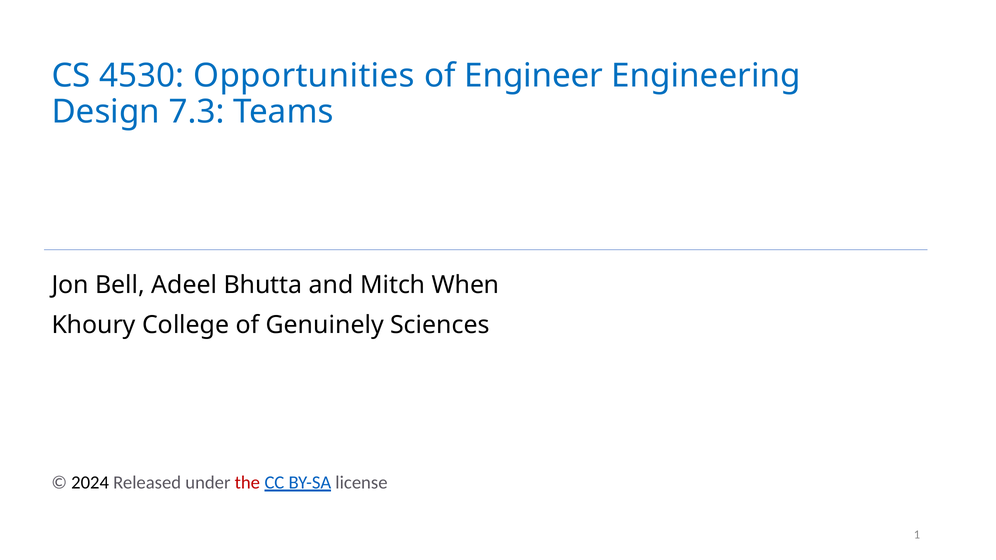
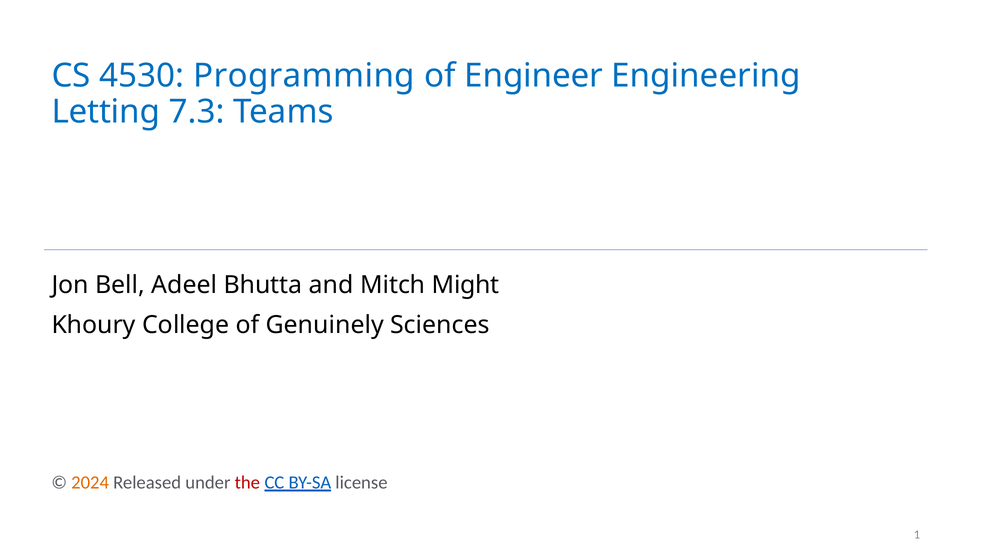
Opportunities: Opportunities -> Programming (304, 76)
Design: Design -> Letting (106, 112)
When: When -> Might (466, 285)
2024 colour: black -> orange (90, 483)
